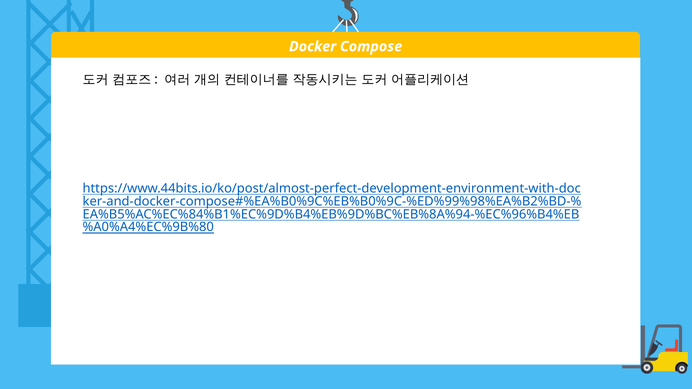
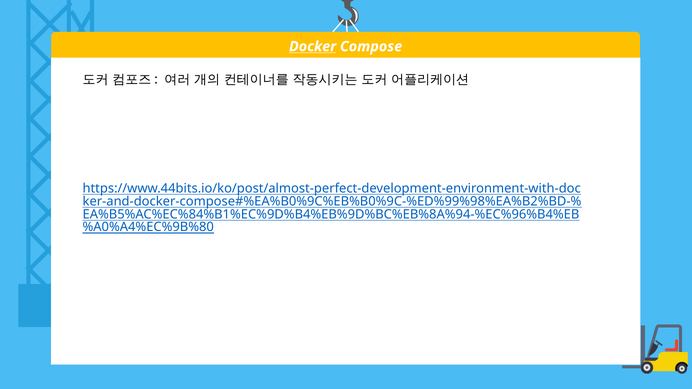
Docker underline: none -> present (313, 47)
